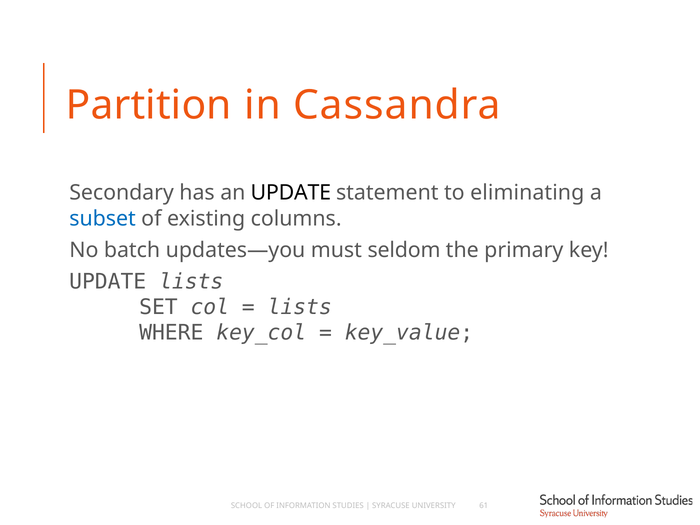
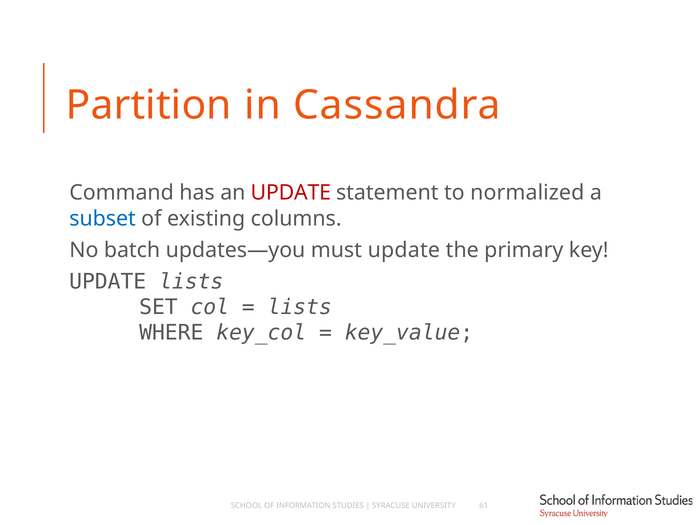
Secondary: Secondary -> Command (122, 193)
UPDATE colour: black -> red (291, 193)
eliminating: eliminating -> normalized (527, 193)
must seldom: seldom -> update (404, 250)
